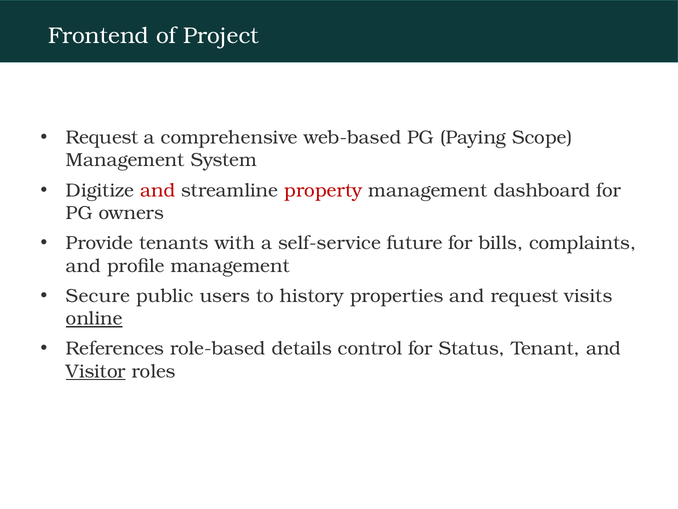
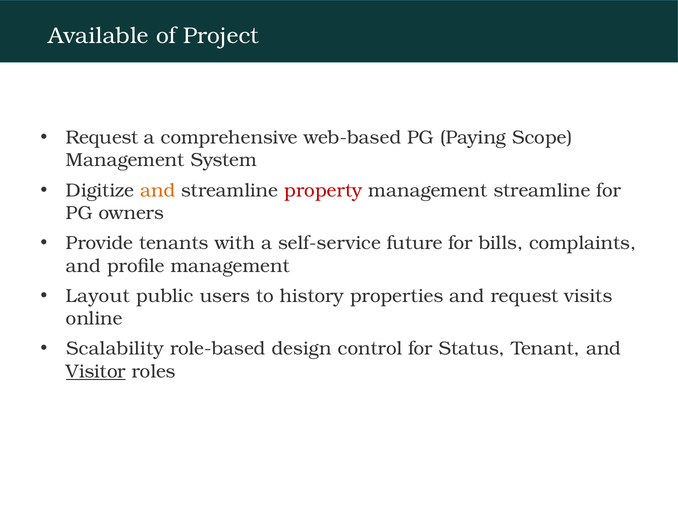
Frontend: Frontend -> Available (98, 36)
and colour: red -> orange (158, 190)
management dashboard: dashboard -> streamline (542, 190)
Secure: Secure -> Layout (98, 296)
online underline: present -> none (94, 318)
References: References -> Scalability (115, 348)
details: details -> design (302, 348)
